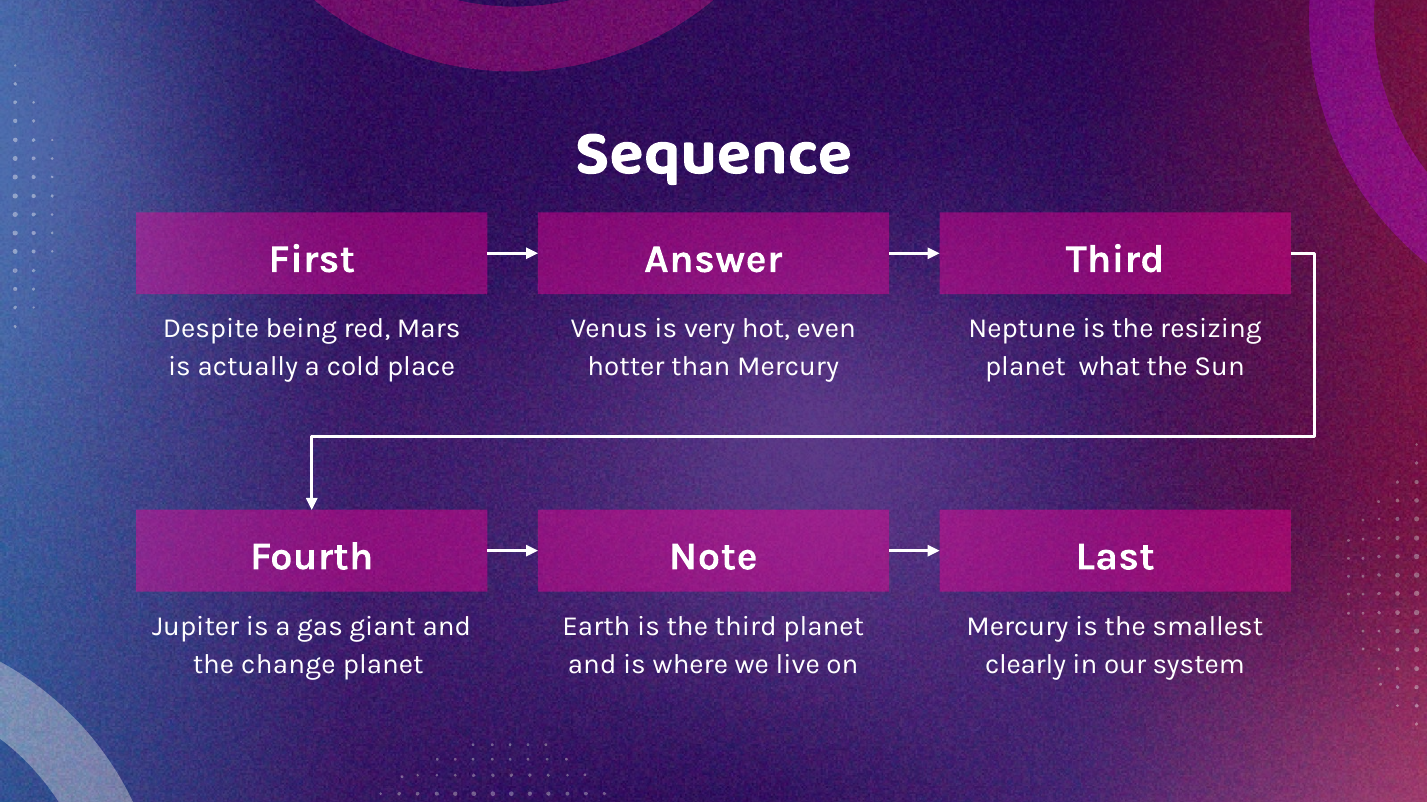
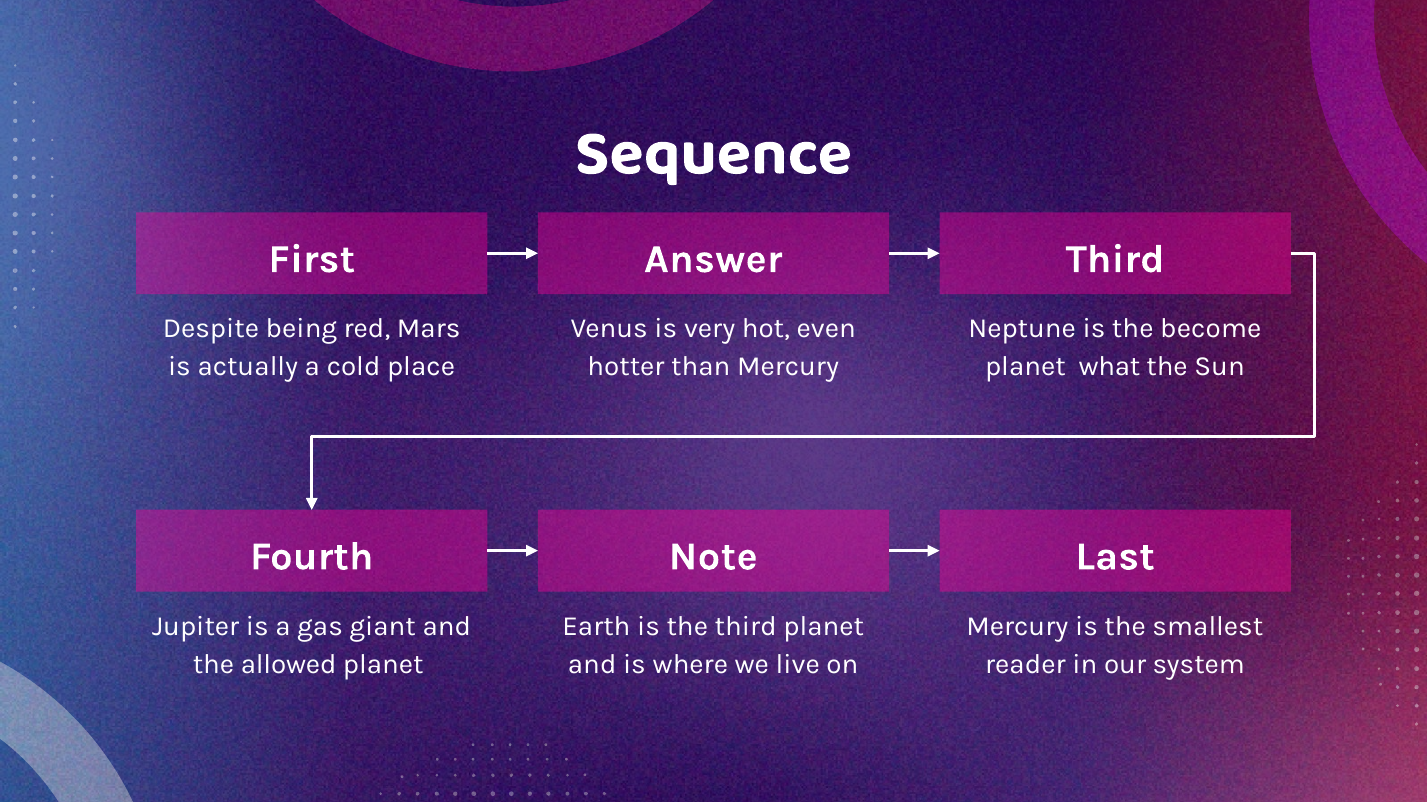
resizing: resizing -> become (1211, 329)
change: change -> allowed (289, 665)
clearly: clearly -> reader (1025, 665)
